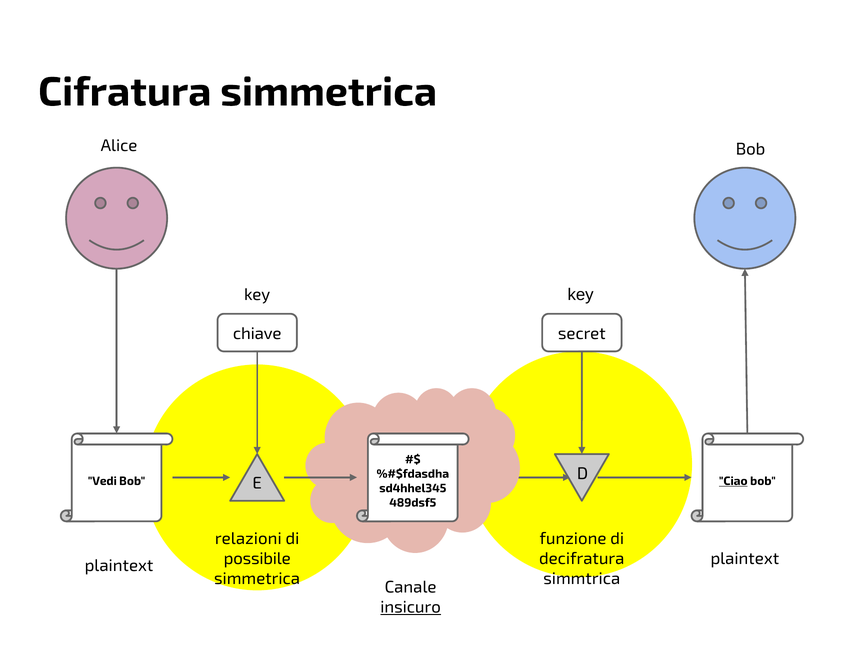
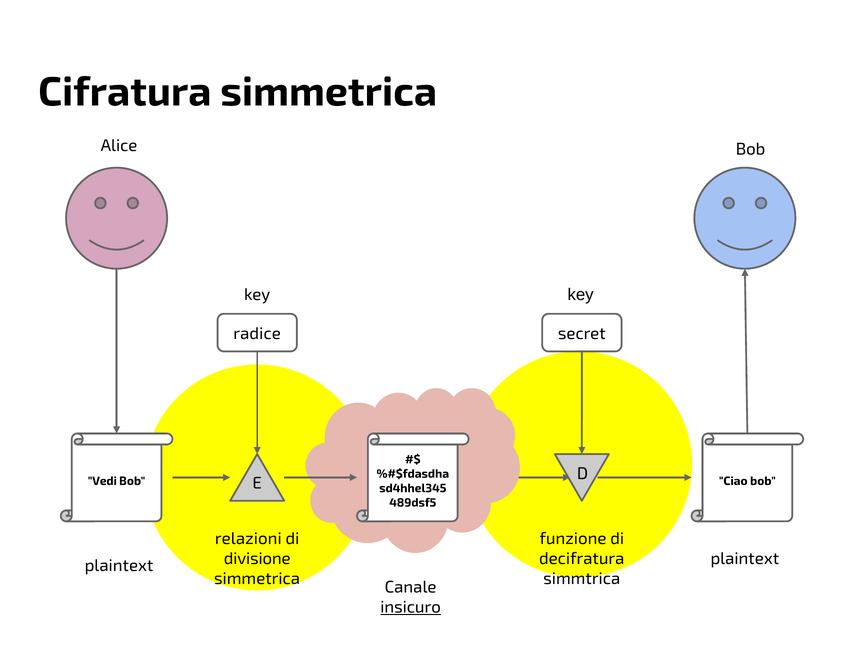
chiave: chiave -> radice (257, 334)
Ciao underline: present -> none (733, 481)
possibile: possibile -> divisione (257, 559)
